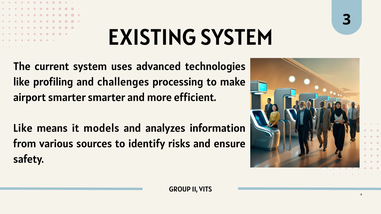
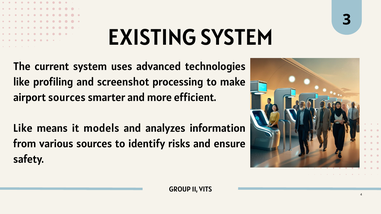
challenges: challenges -> screenshot (123, 82)
airport smarter: smarter -> sources (67, 98)
